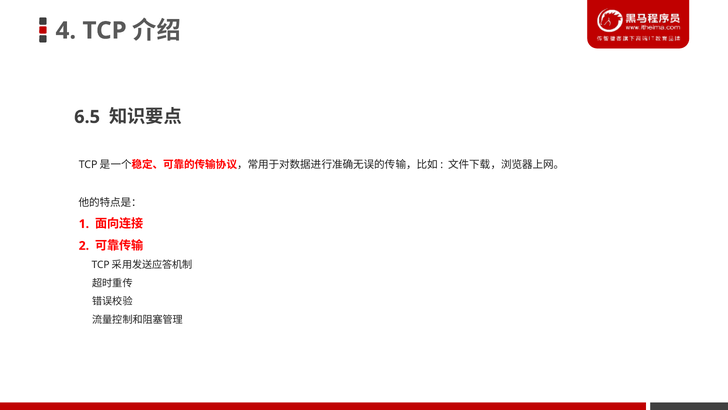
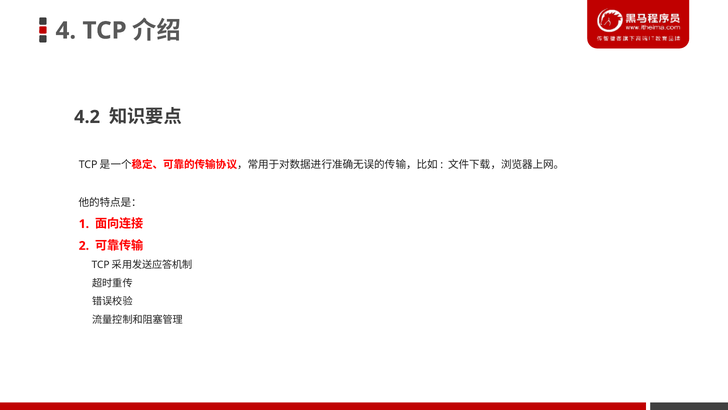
6.5: 6.5 -> 4.2 (87, 117)
